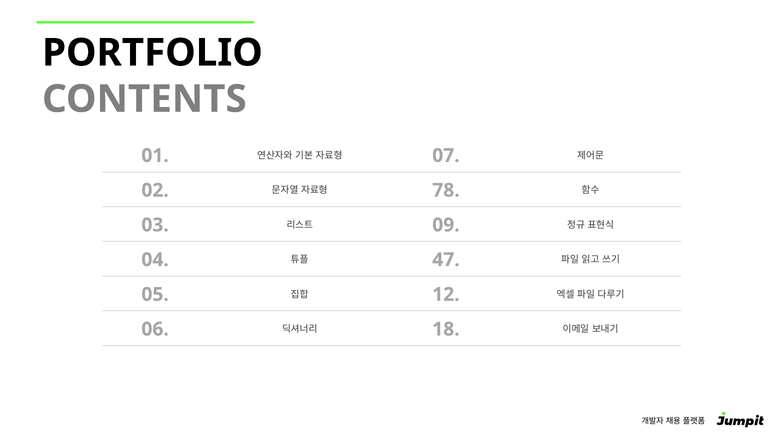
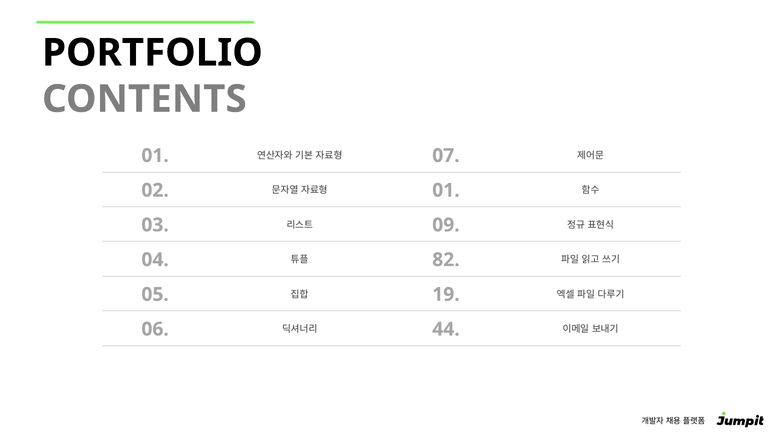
78: 78 -> 01 (446, 190)
47: 47 -> 82 (446, 260)
12: 12 -> 19 (446, 295)
18: 18 -> 44 (446, 329)
